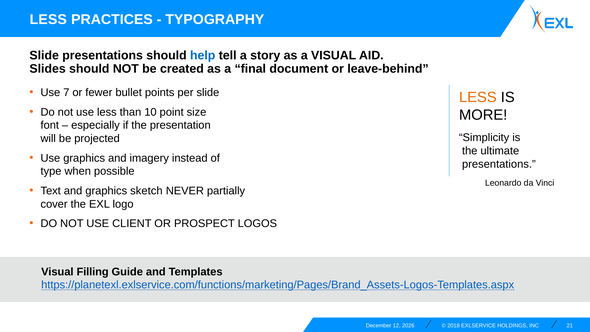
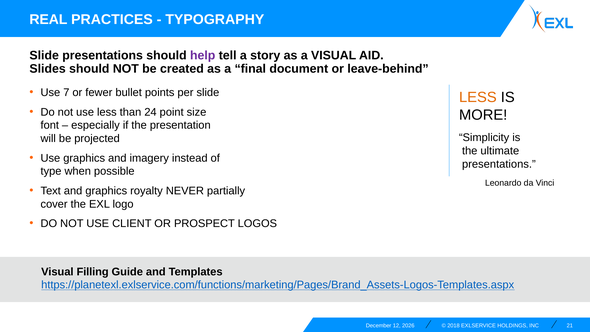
LESS: LESS -> REAL (48, 19)
help colour: blue -> purple (203, 56)
10: 10 -> 24 (150, 112)
sketch: sketch -> royalty (146, 191)
